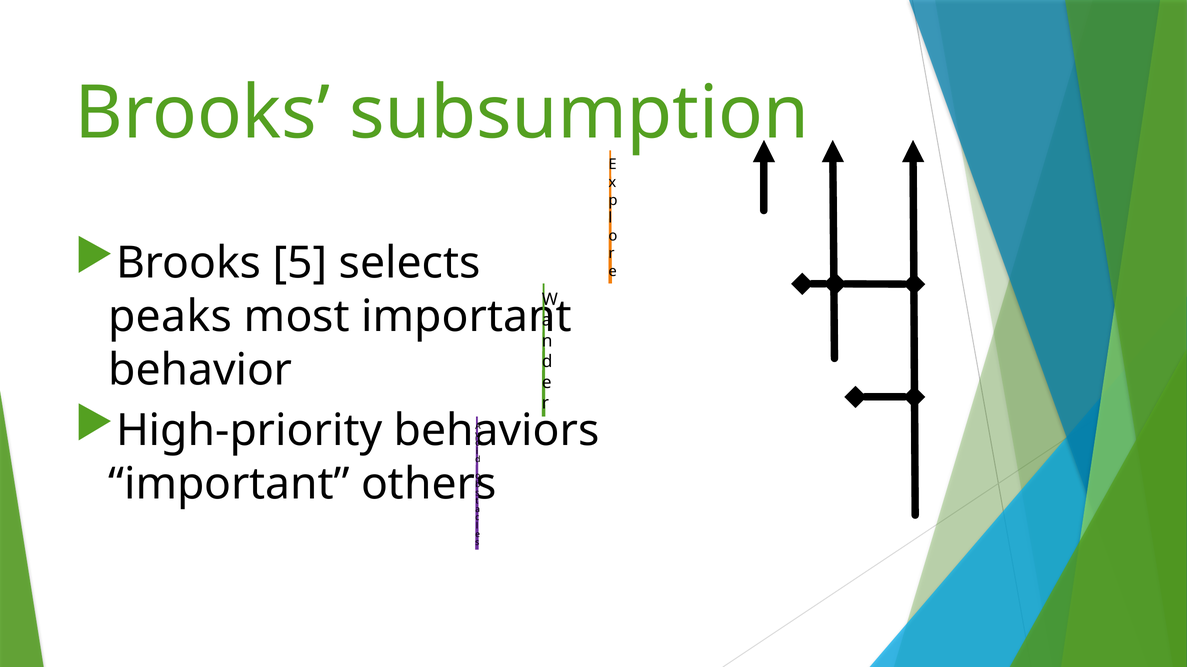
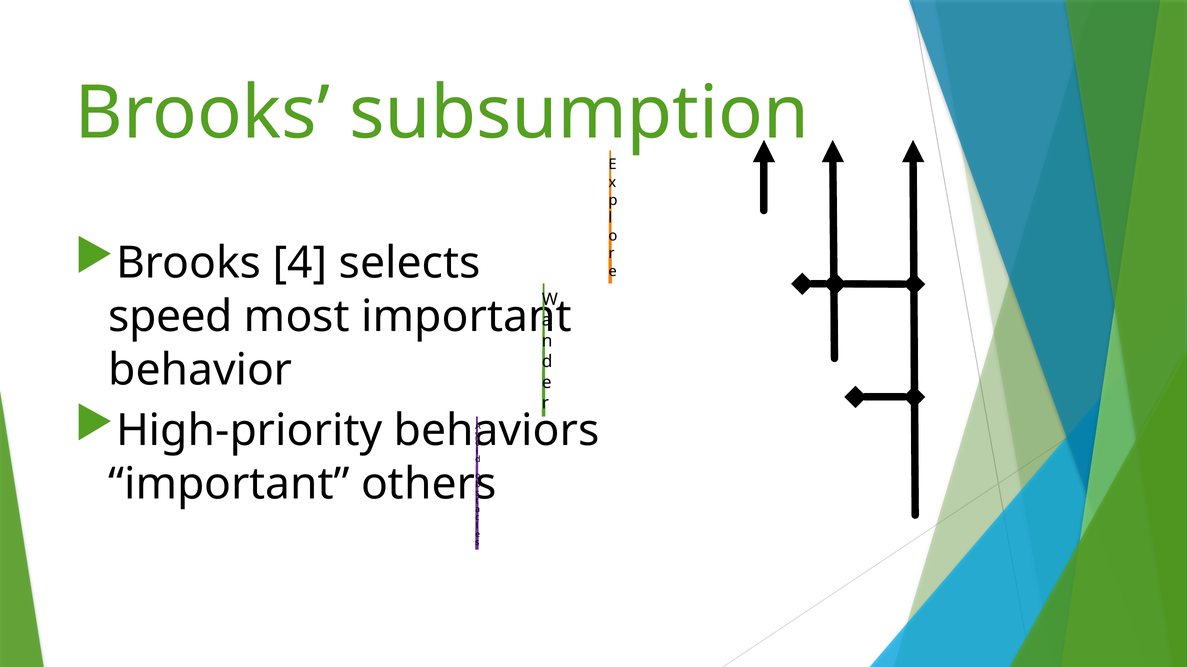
5: 5 -> 4 (300, 263)
peaks: peaks -> speed (171, 317)
